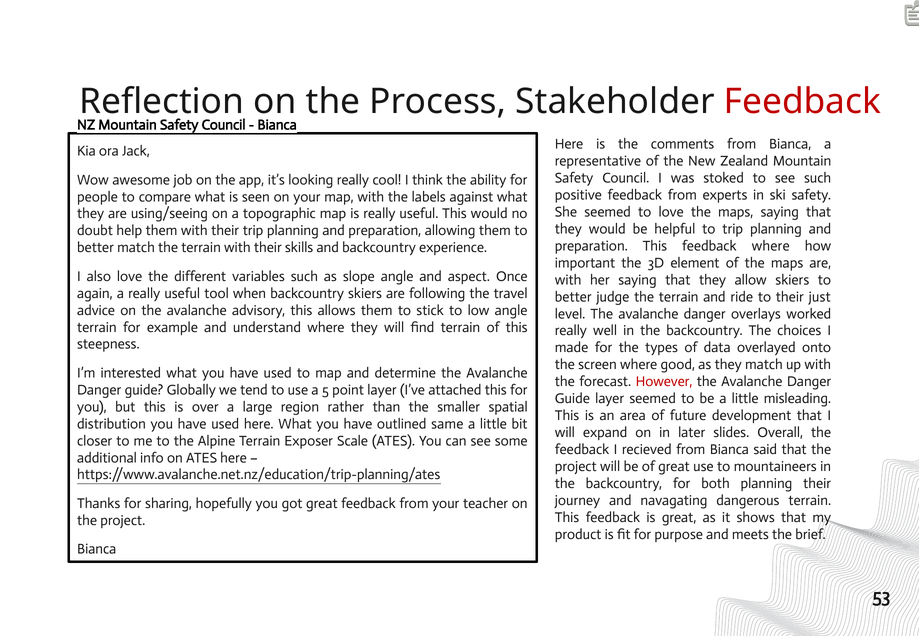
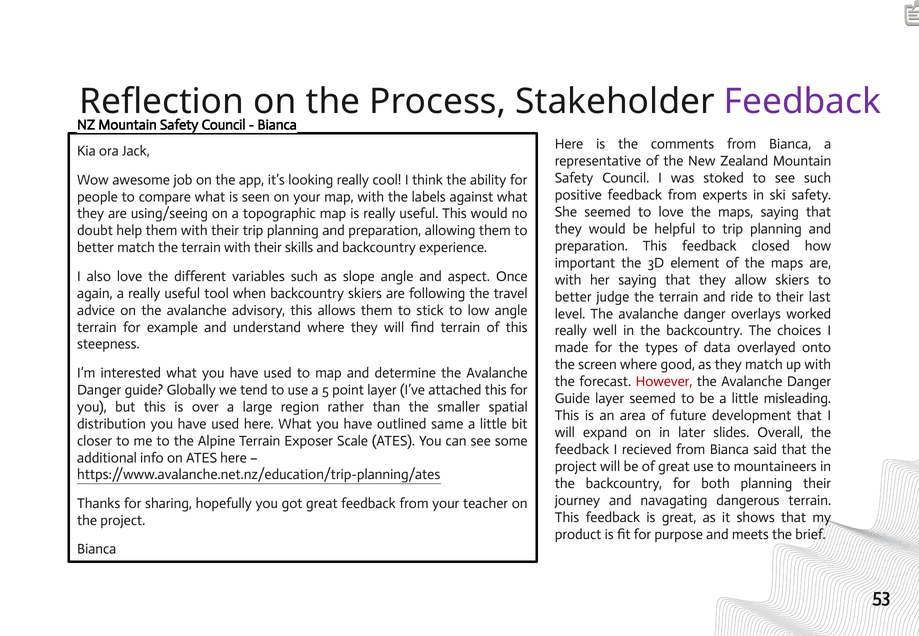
Feedback colour: red -> purple (803, 102)
feedback where: where -> closed (771, 246)
just: just -> last (820, 297)
